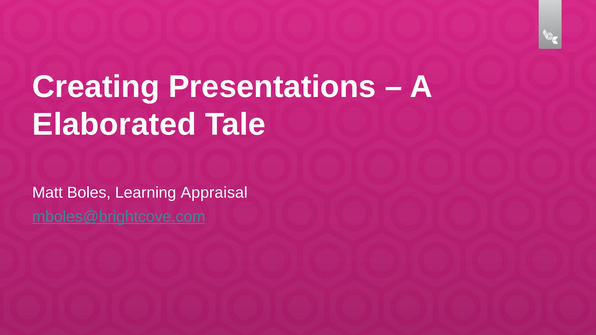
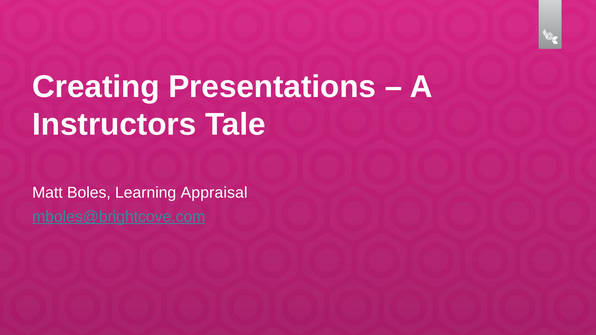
Elaborated: Elaborated -> Instructors (114, 125)
